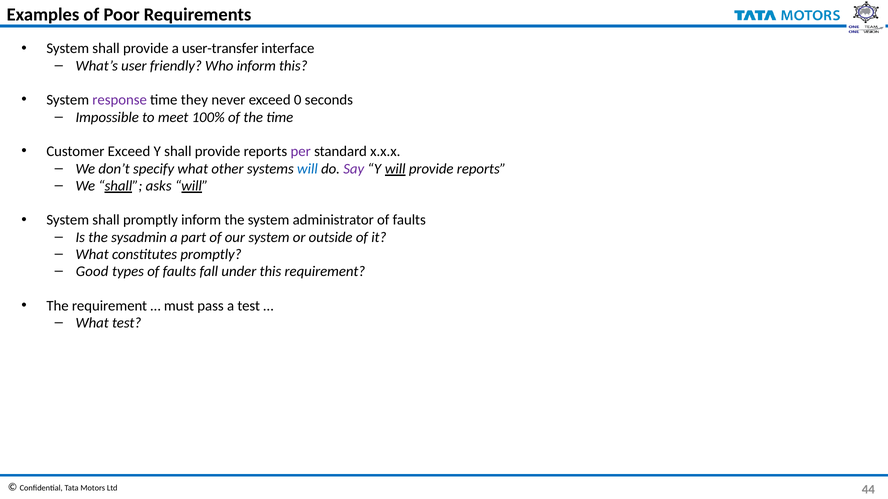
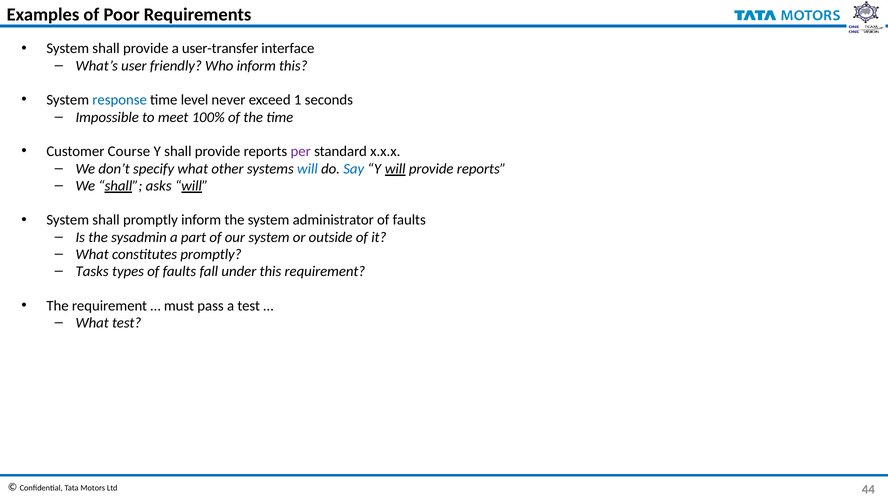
response colour: purple -> blue (120, 100)
they: they -> level (195, 100)
0: 0 -> 1 (298, 100)
Customer Exceed: Exceed -> Course (129, 152)
Say colour: purple -> blue (354, 169)
Good: Good -> Tasks (92, 272)
